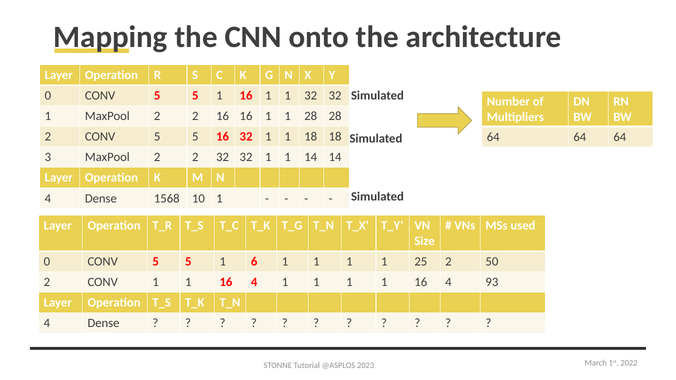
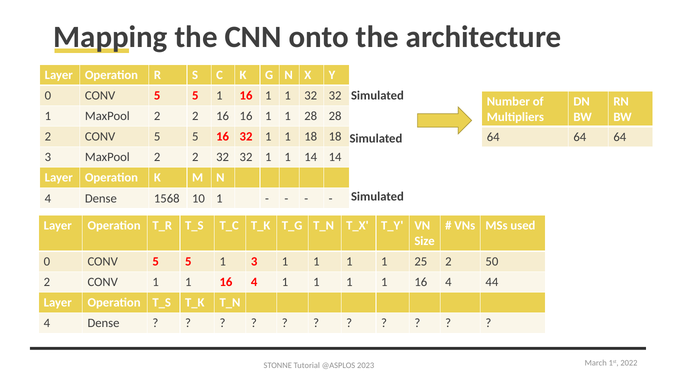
1 6: 6 -> 3 (254, 262)
93: 93 -> 44 (492, 282)
